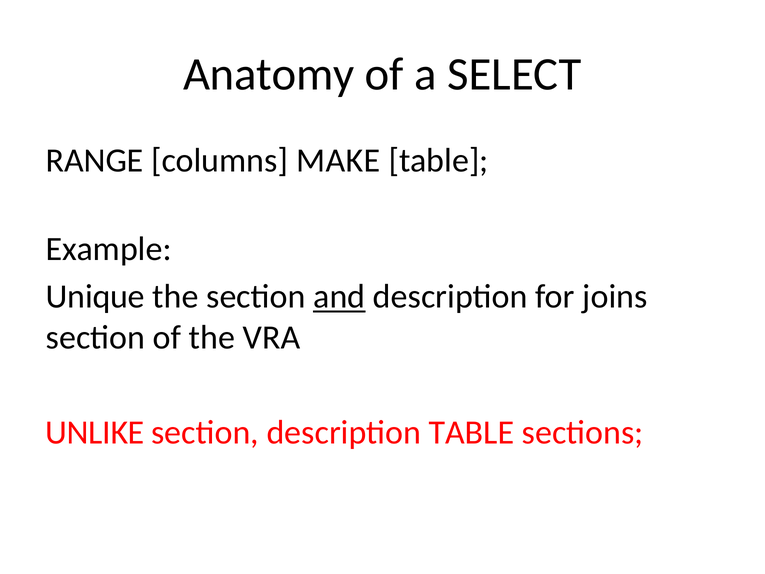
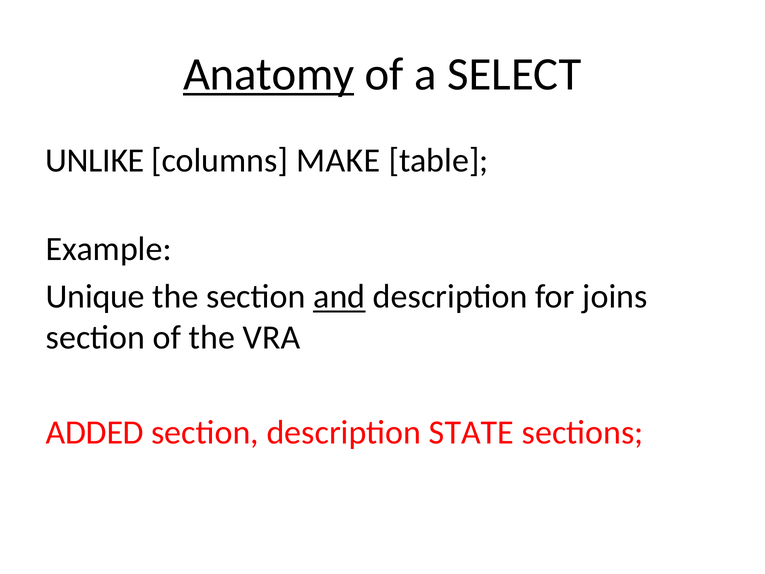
Anatomy underline: none -> present (269, 74)
RANGE: RANGE -> UNLIKE (95, 160)
UNLIKE: UNLIKE -> ADDED (95, 433)
description TABLE: TABLE -> STATE (471, 433)
